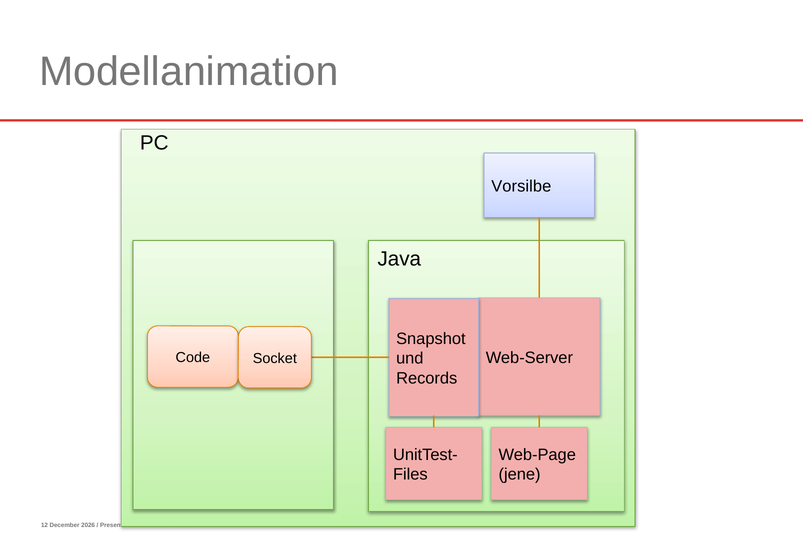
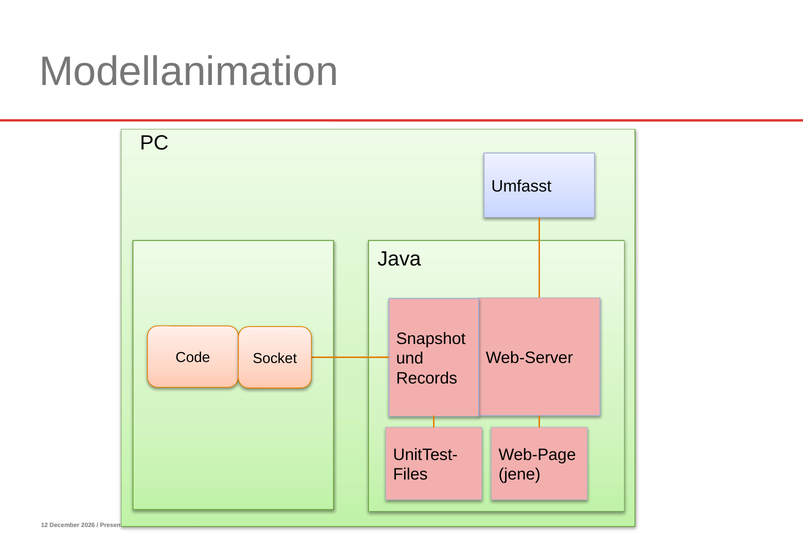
Vorsilbe: Vorsilbe -> Umfasst (521, 186)
